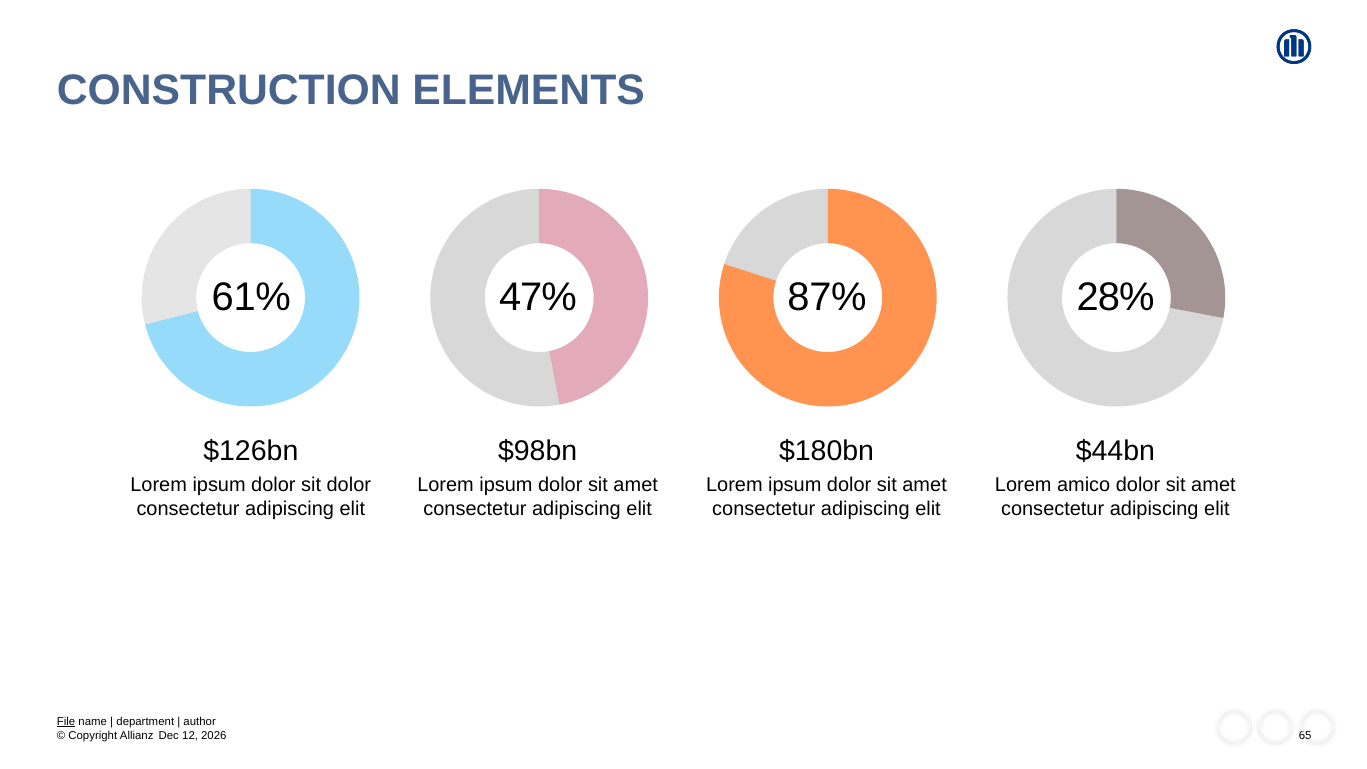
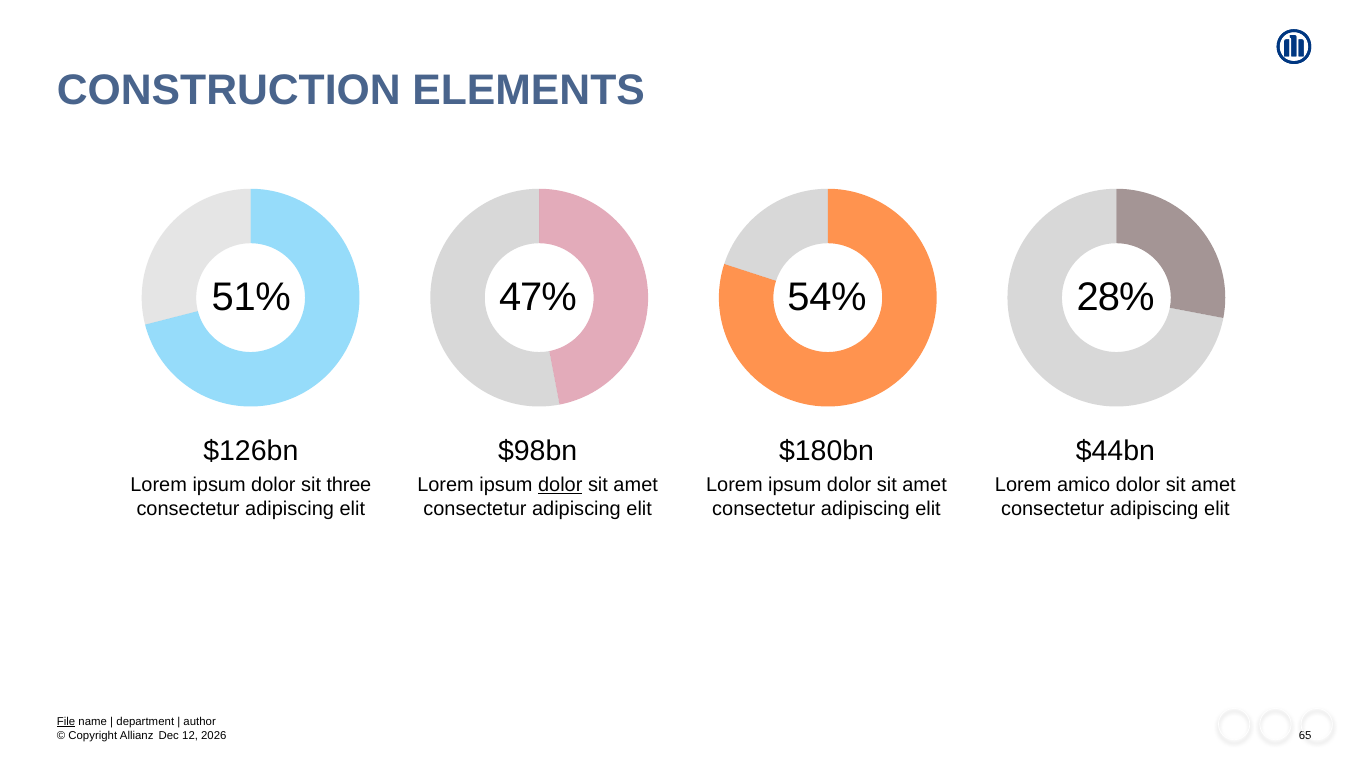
61%: 61% -> 51% (251, 297)
87%: 87% -> 54% (827, 297)
sit dolor: dolor -> three (349, 485)
dolor underline: none -> present (560, 485)
